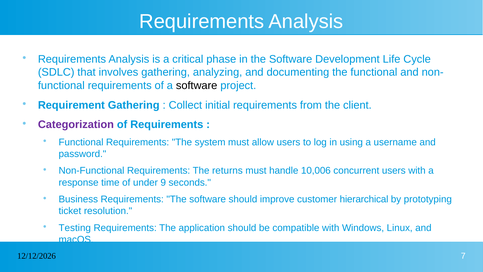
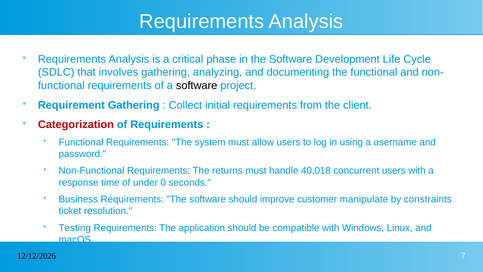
Categorization colour: purple -> red (76, 125)
10,006: 10,006 -> 40,018 (316, 171)
9: 9 -> 0 (163, 182)
hierarchical: hierarchical -> manipulate (364, 199)
prototyping: prototyping -> constraints (428, 199)
